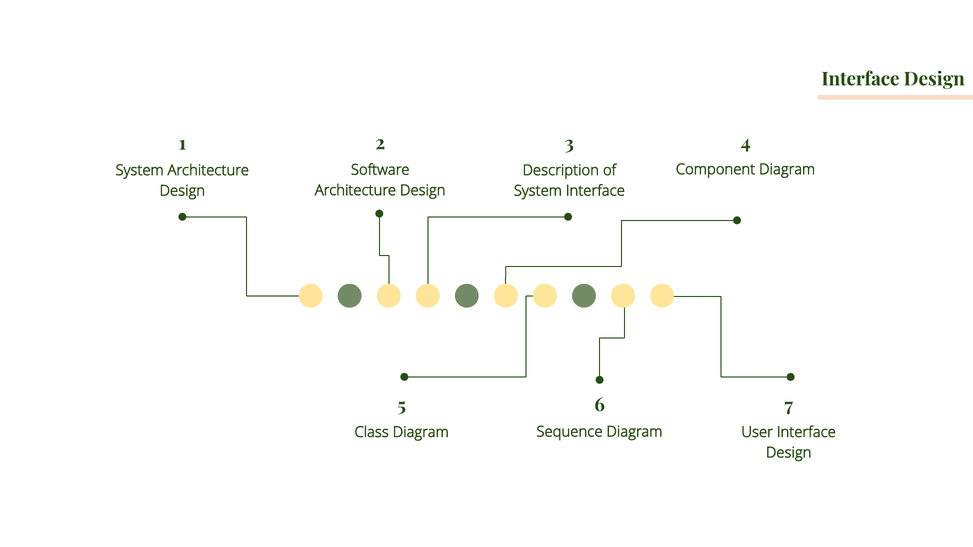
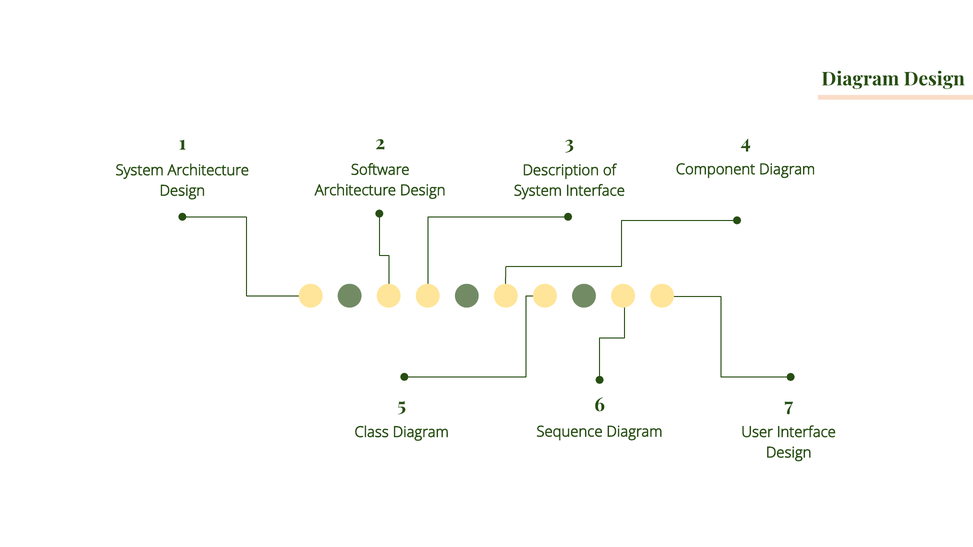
Interface: Interface -> Diagram (860, 79)
